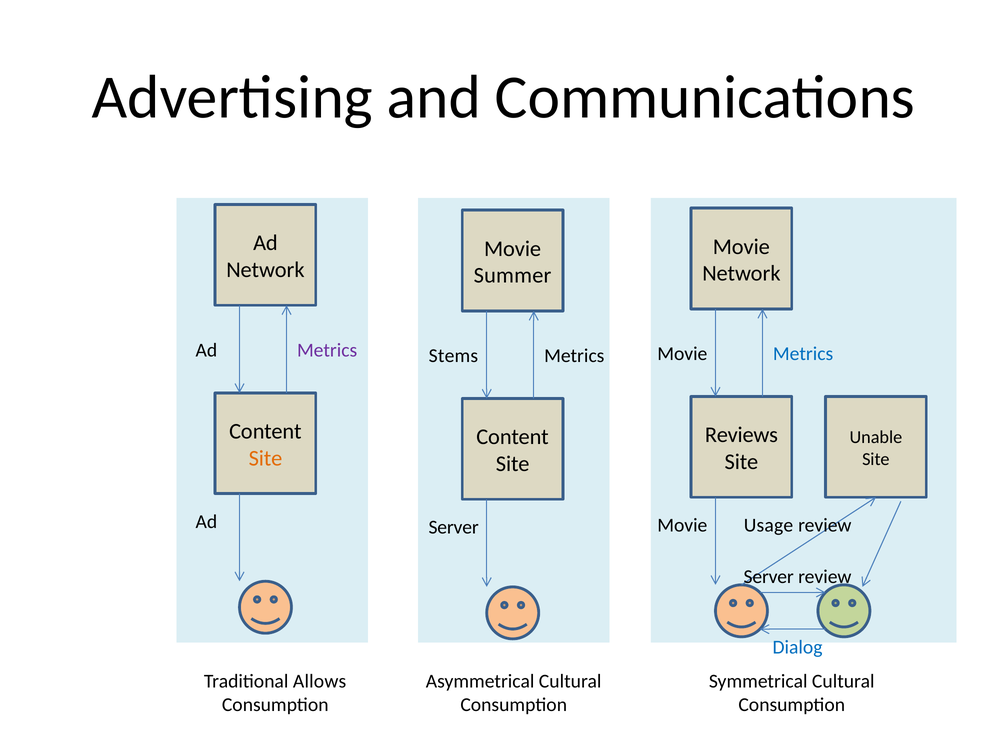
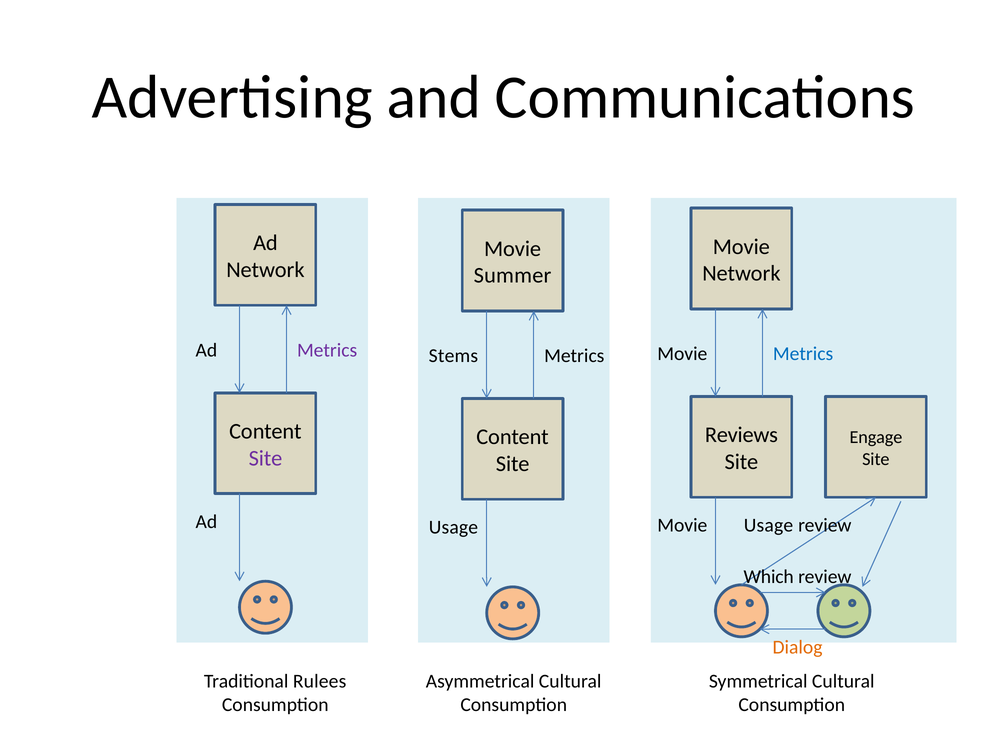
Unable: Unable -> Engage (876, 437)
Site colour: orange -> purple (265, 458)
Server: Server -> Usage (453, 527)
Server: Server -> Which (769, 577)
Dialog colour: blue -> orange (798, 647)
Allows: Allows -> Rulees (320, 681)
